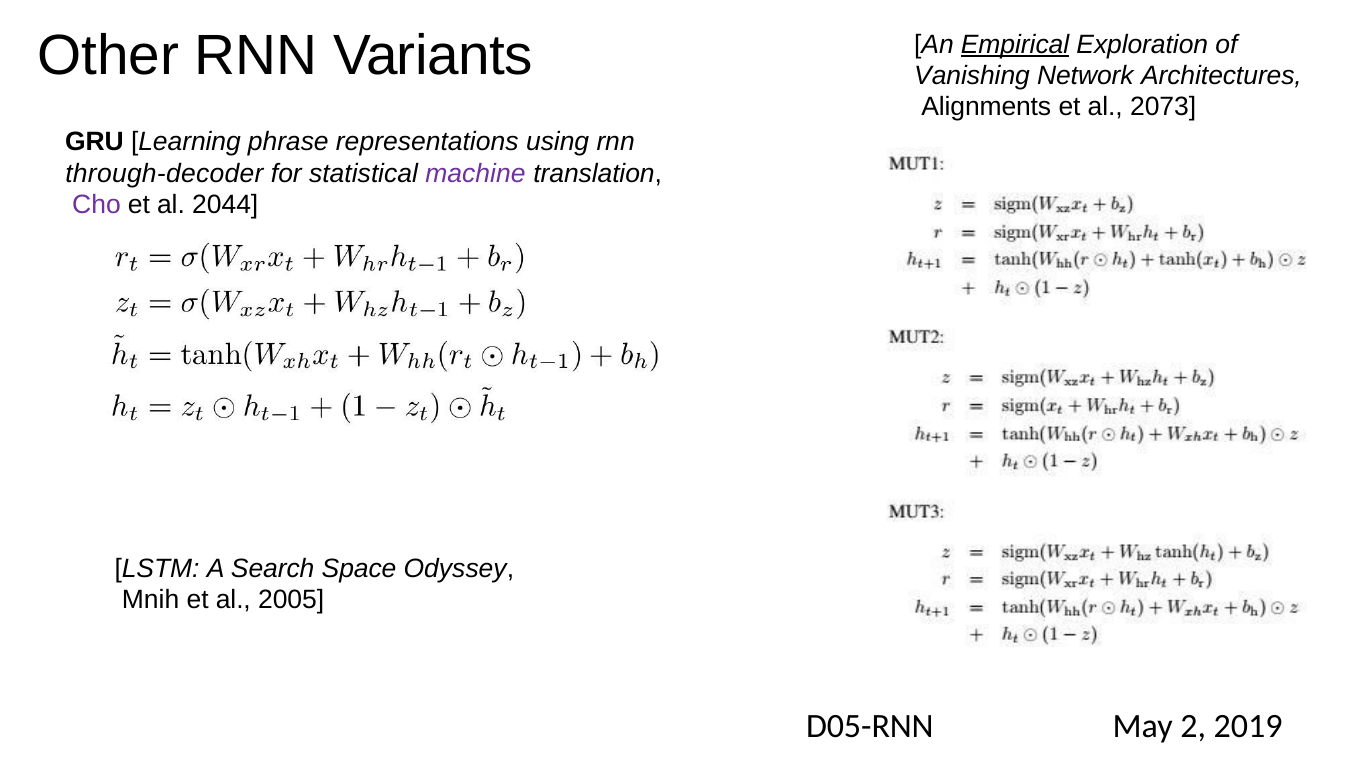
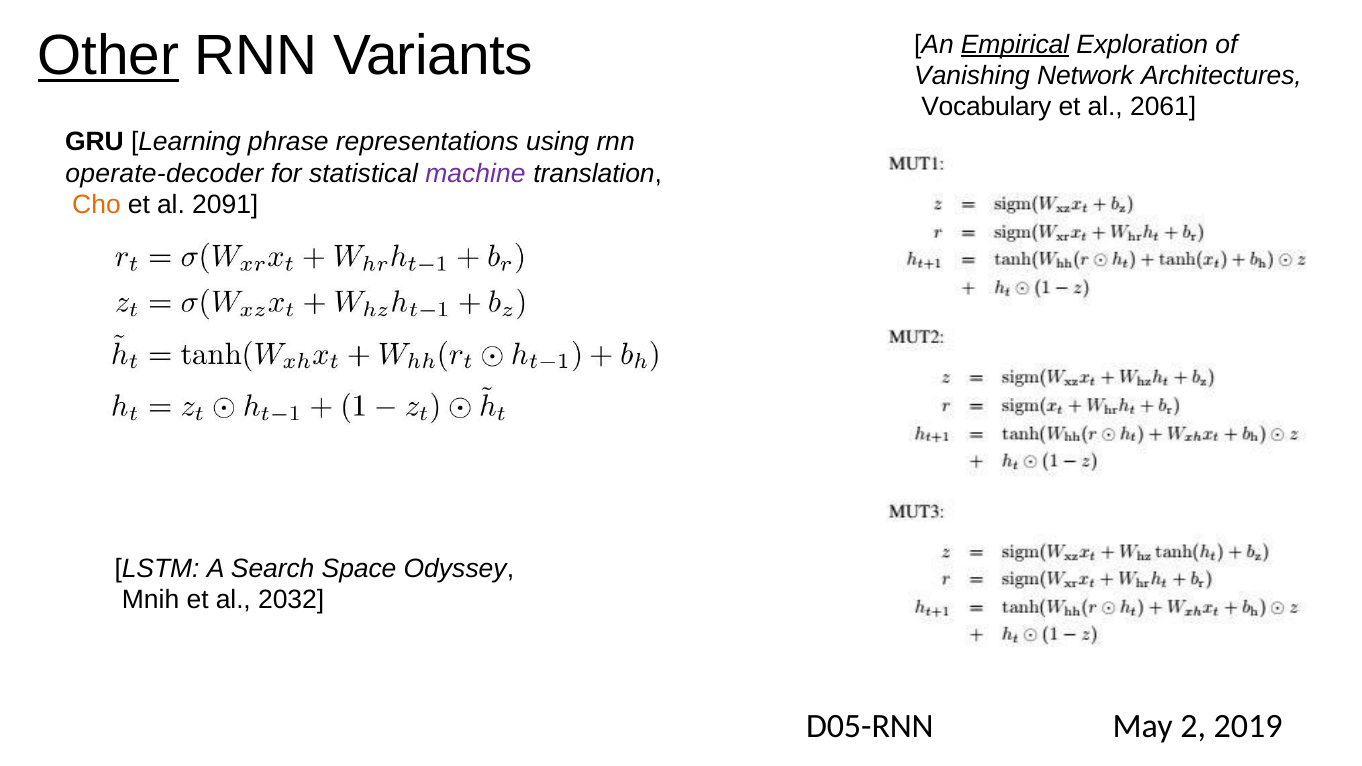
Other underline: none -> present (108, 56)
Alignments: Alignments -> Vocabulary (986, 107)
2073: 2073 -> 2061 (1163, 107)
through-decoder: through-decoder -> operate-decoder (164, 173)
Cho colour: purple -> orange (97, 205)
2044: 2044 -> 2091 (225, 205)
2005: 2005 -> 2032 (291, 600)
